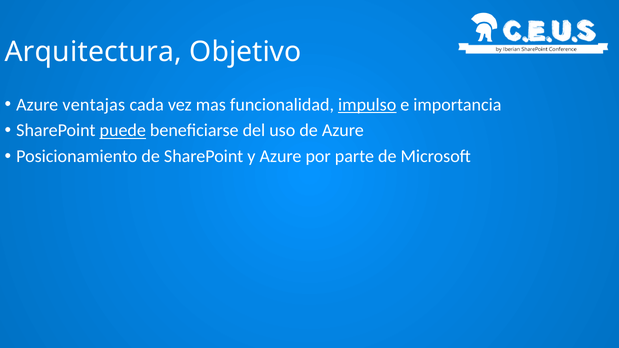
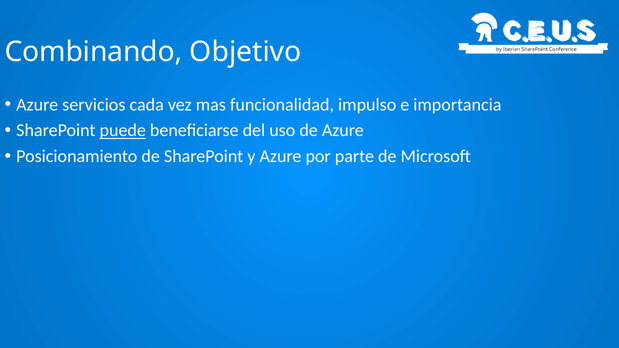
Arquitectura: Arquitectura -> Combinando (93, 52)
ventajas: ventajas -> servicios (94, 105)
impulso underline: present -> none (367, 105)
